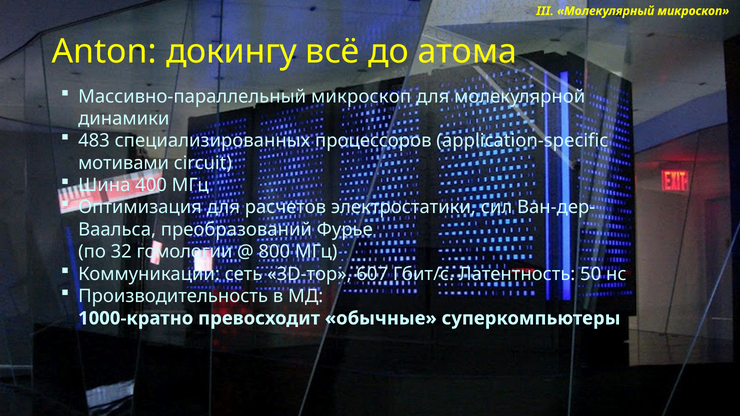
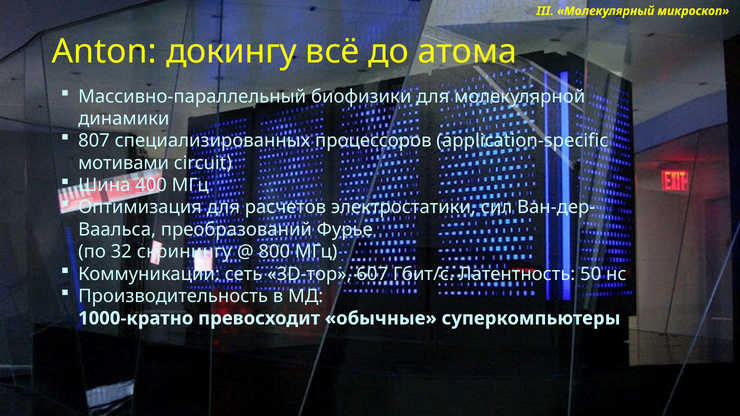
Массивно-параллельный микроскоп: микроскоп -> биофизики (361, 96)
483: 483 -> 807 (94, 141)
гомологии: гомологии -> скринингу (184, 252)
